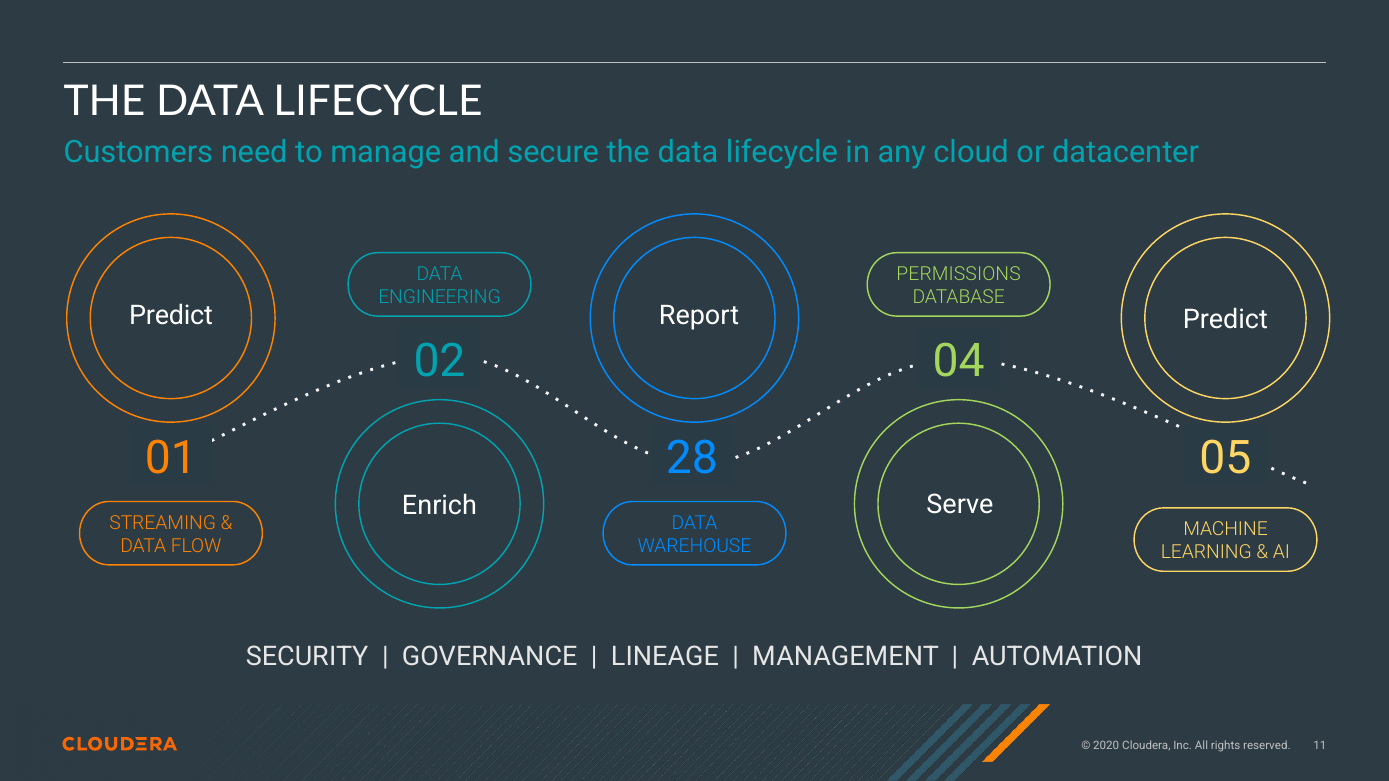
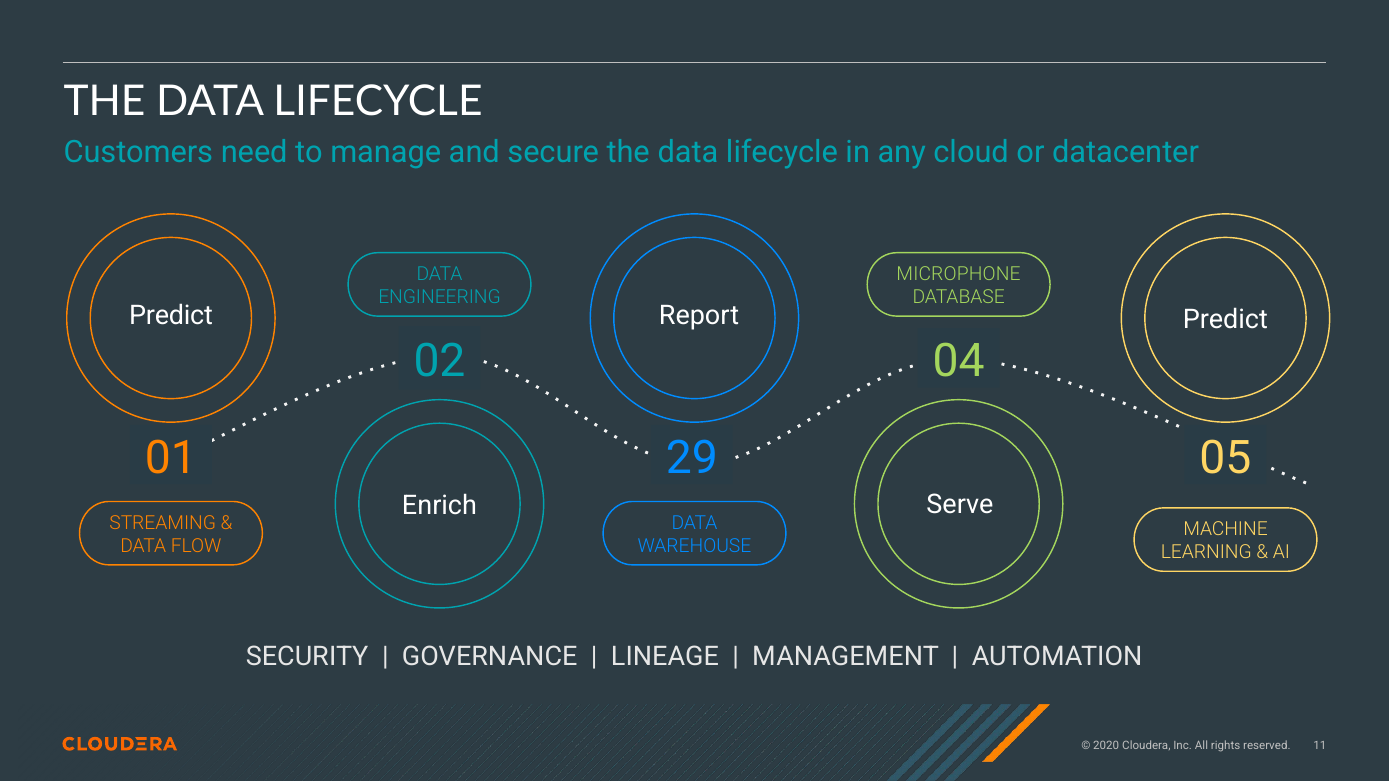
PERMISSIONS: PERMISSIONS -> MICROPHONE (959, 274)
28: 28 -> 29 (692, 458)
